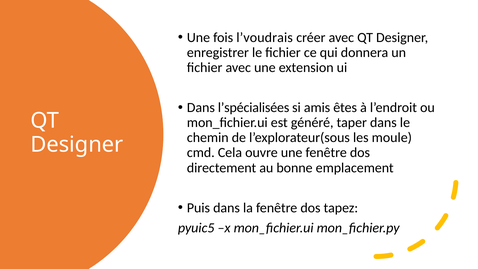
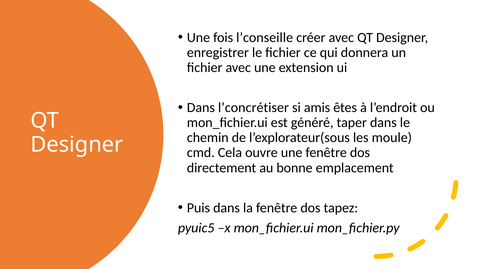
l’voudrais: l’voudrais -> l’conseille (265, 37)
l’spécialisées: l’spécialisées -> l’concrétiser (253, 108)
